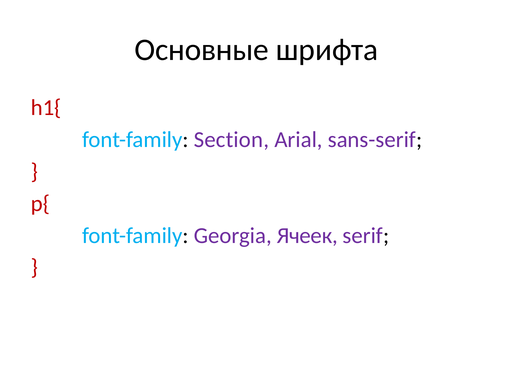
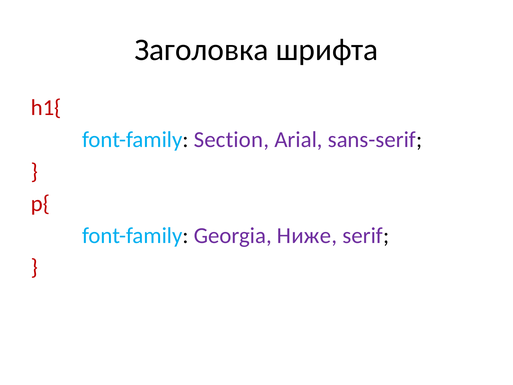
Основные: Основные -> Заголовка (202, 50)
Ячеек: Ячеек -> Ниже (307, 235)
